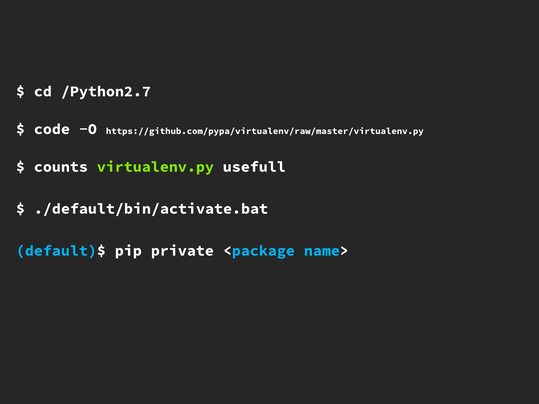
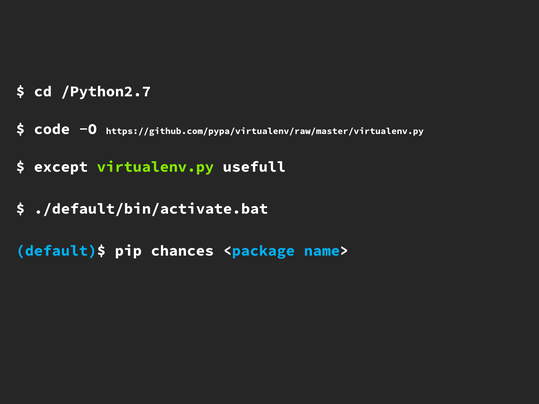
counts: counts -> except (61, 167)
private: private -> chances (182, 251)
